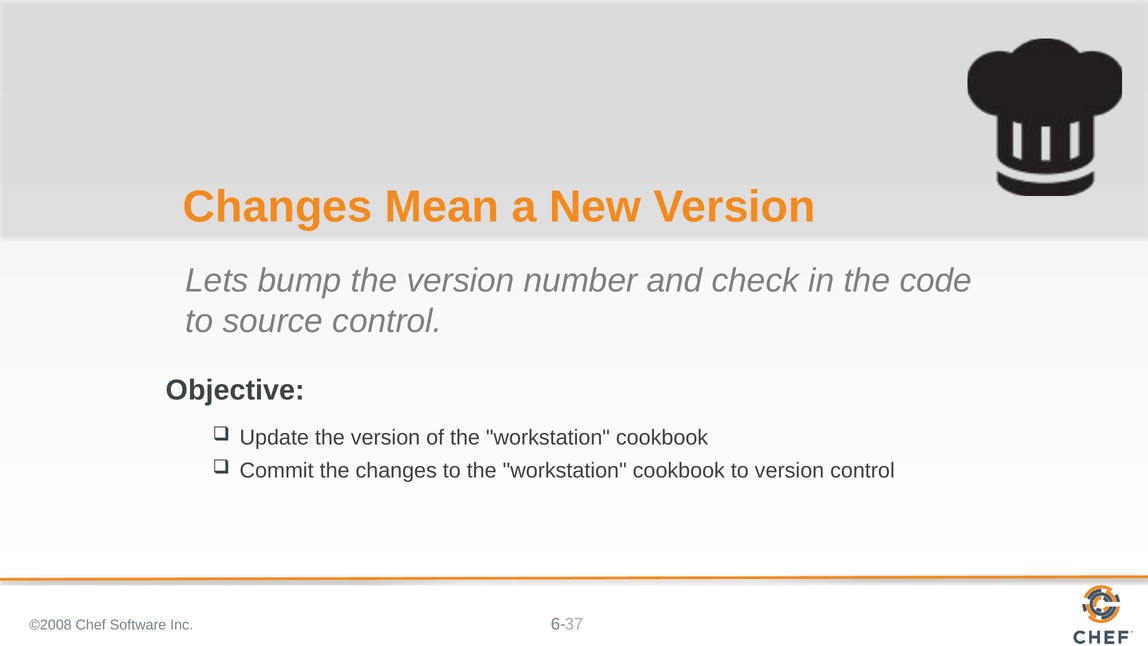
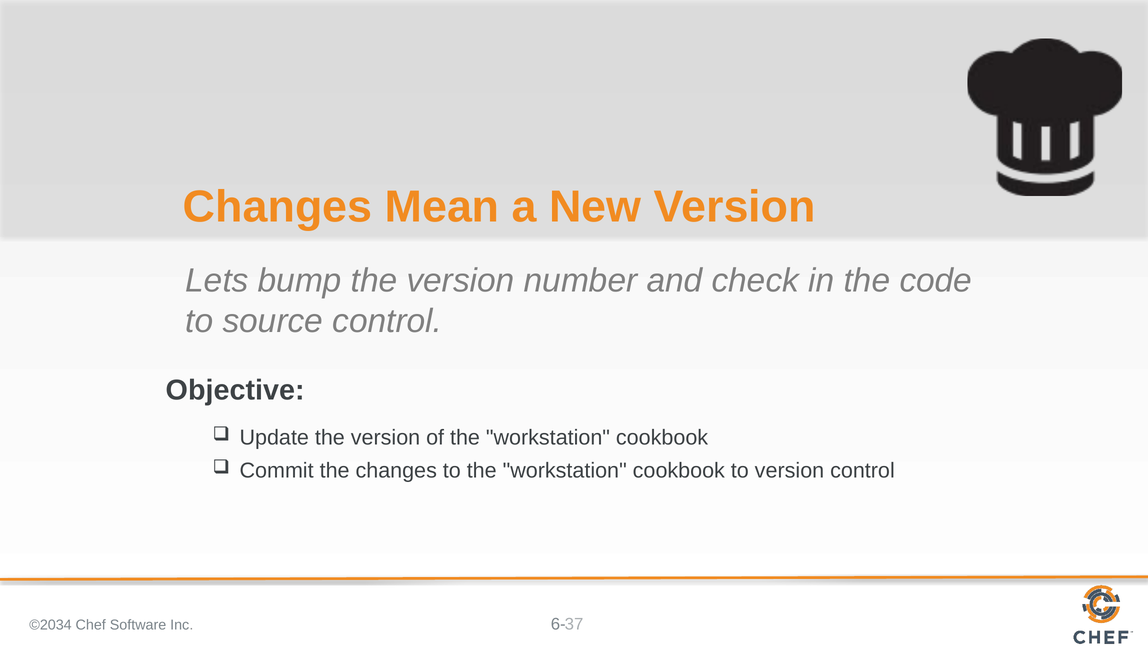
©2008: ©2008 -> ©2034 (51, 625)
